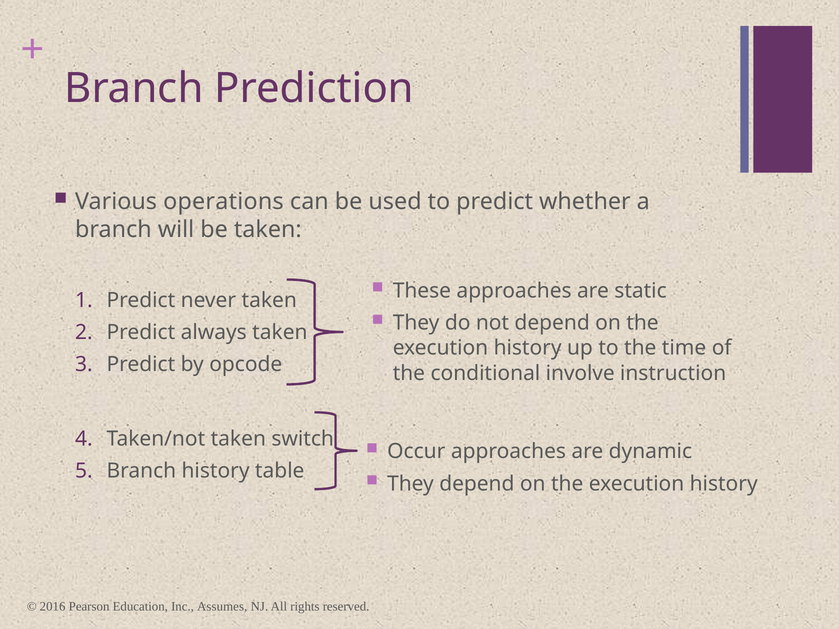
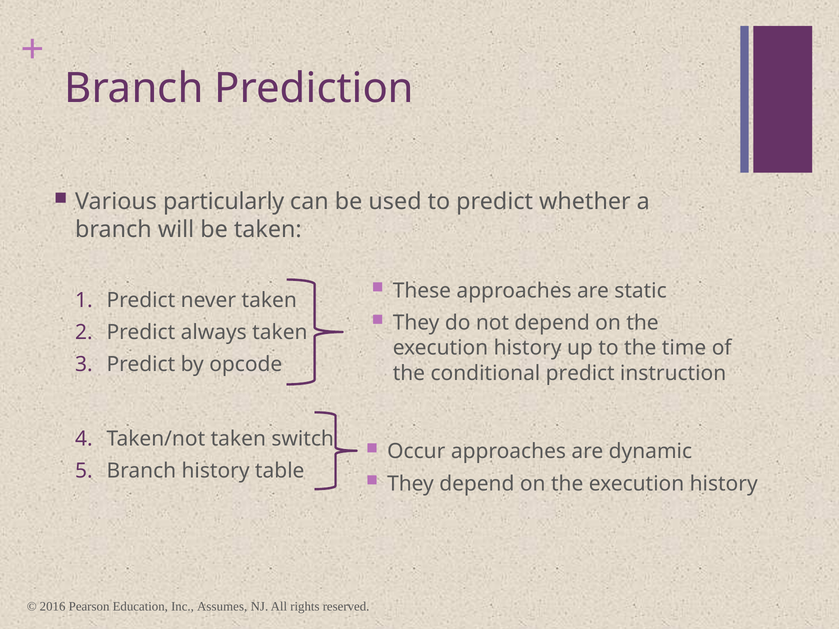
operations: operations -> particularly (224, 202)
conditional involve: involve -> predict (580, 373)
